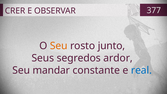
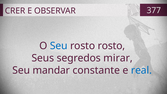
Seu colour: orange -> blue (59, 46)
rosto junto: junto -> rosto (111, 46)
ardor: ardor -> mirar (118, 58)
